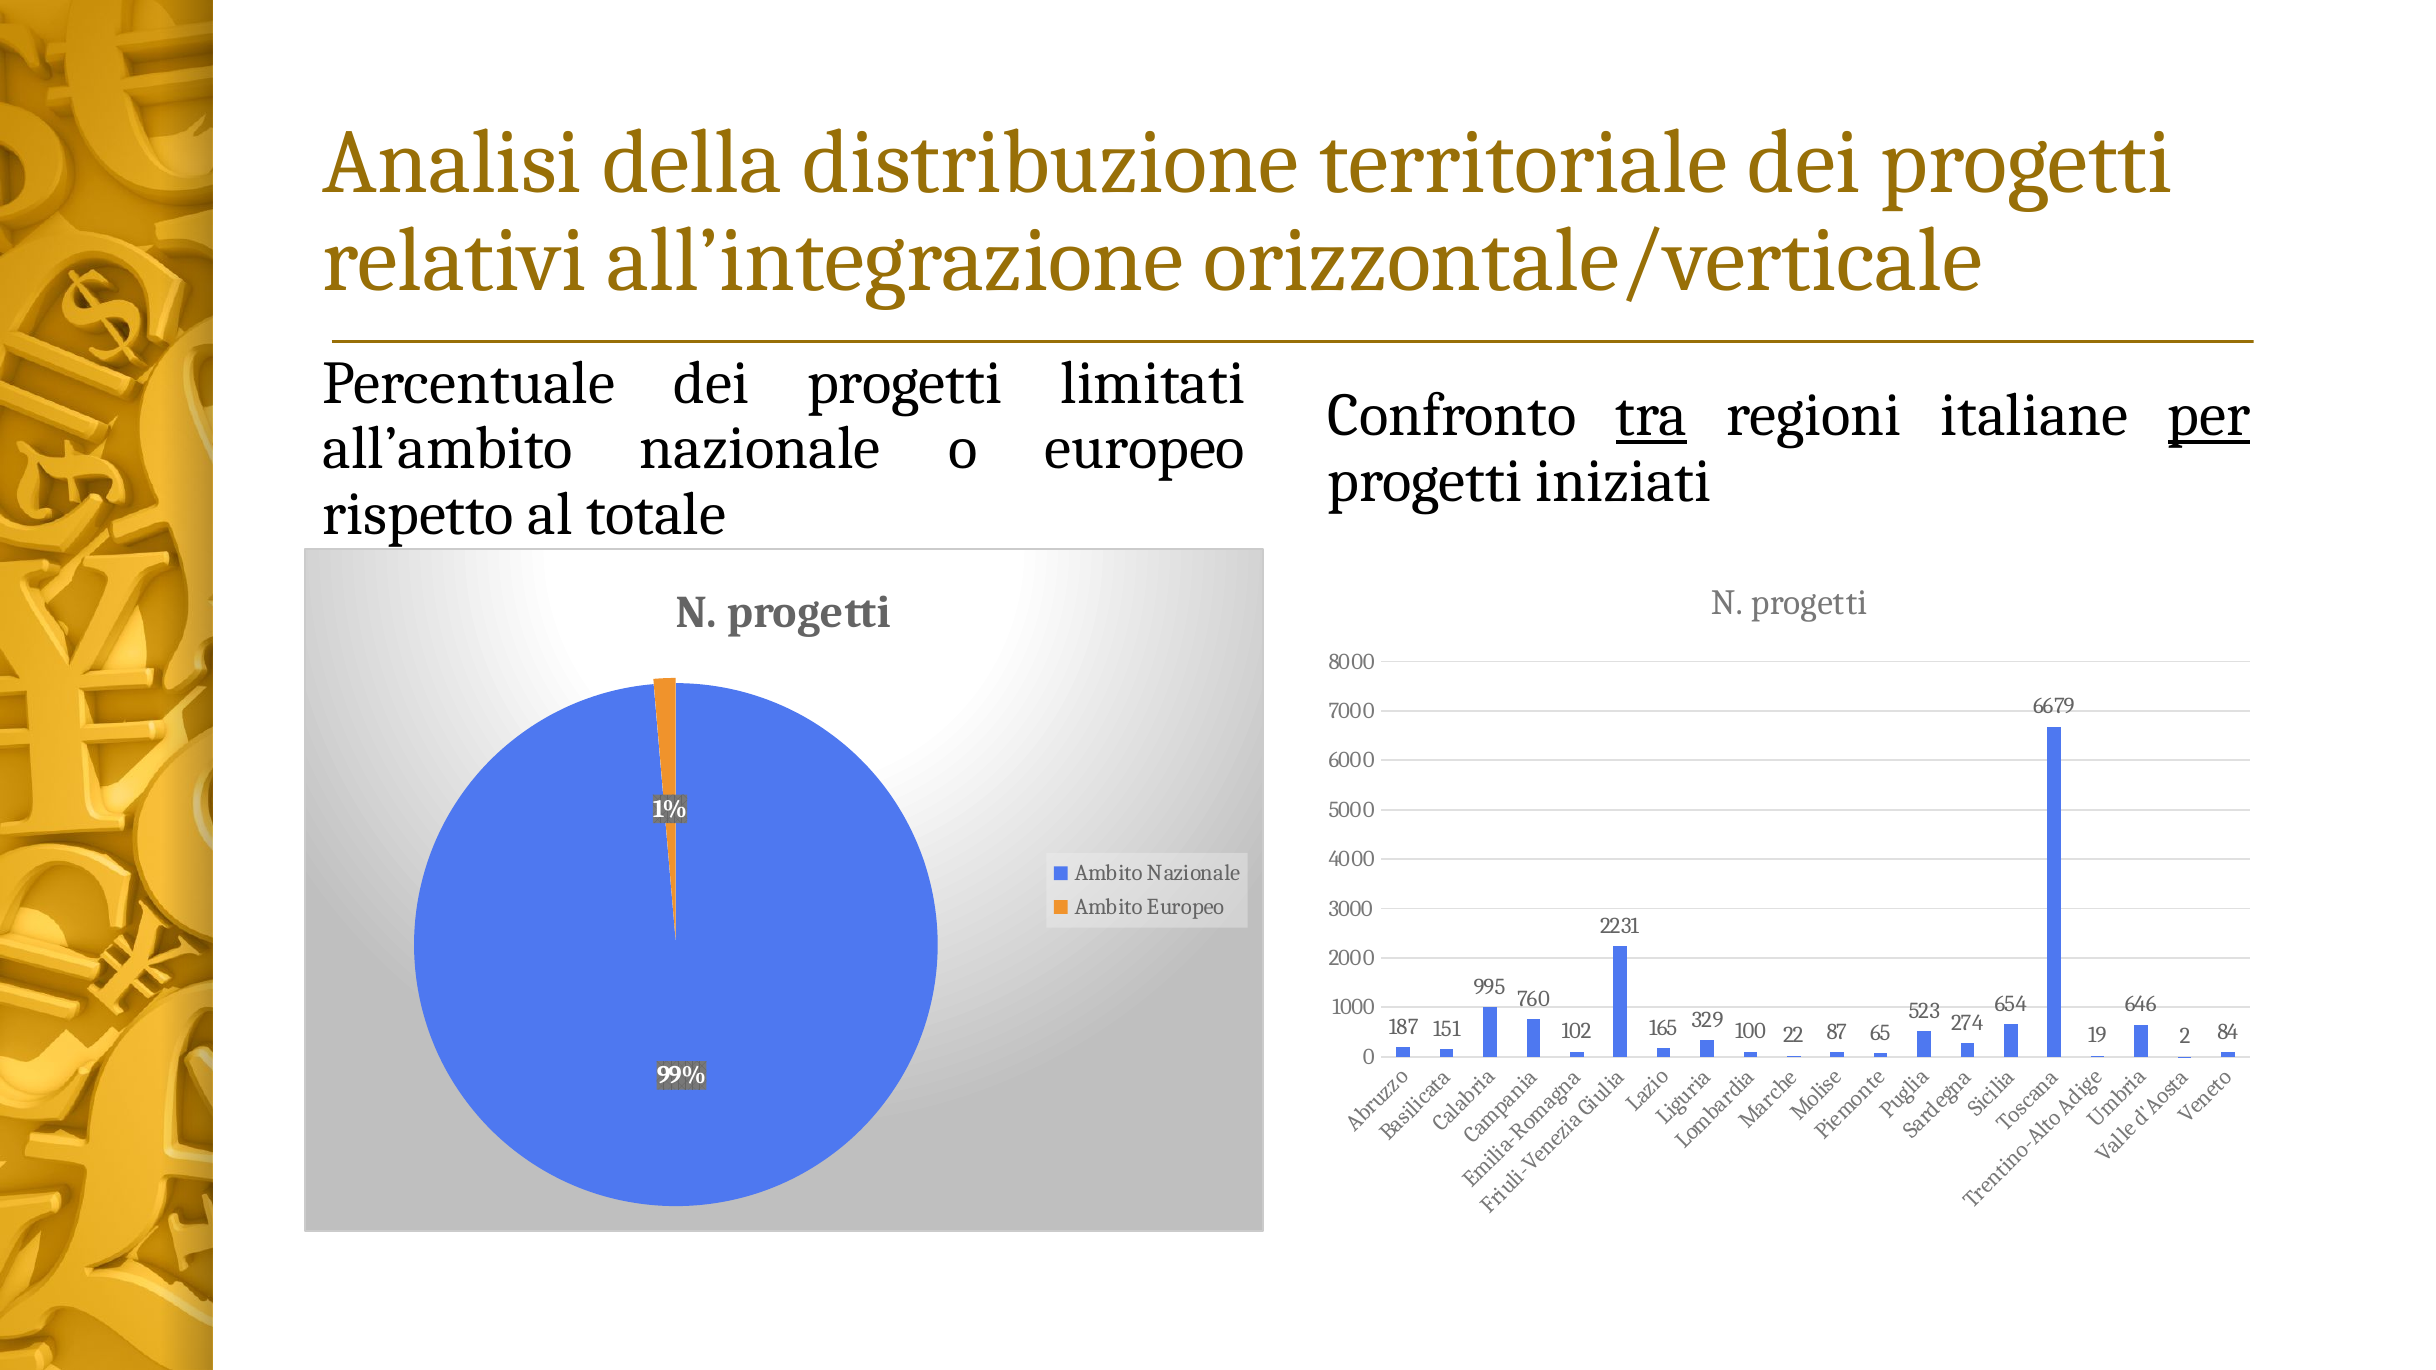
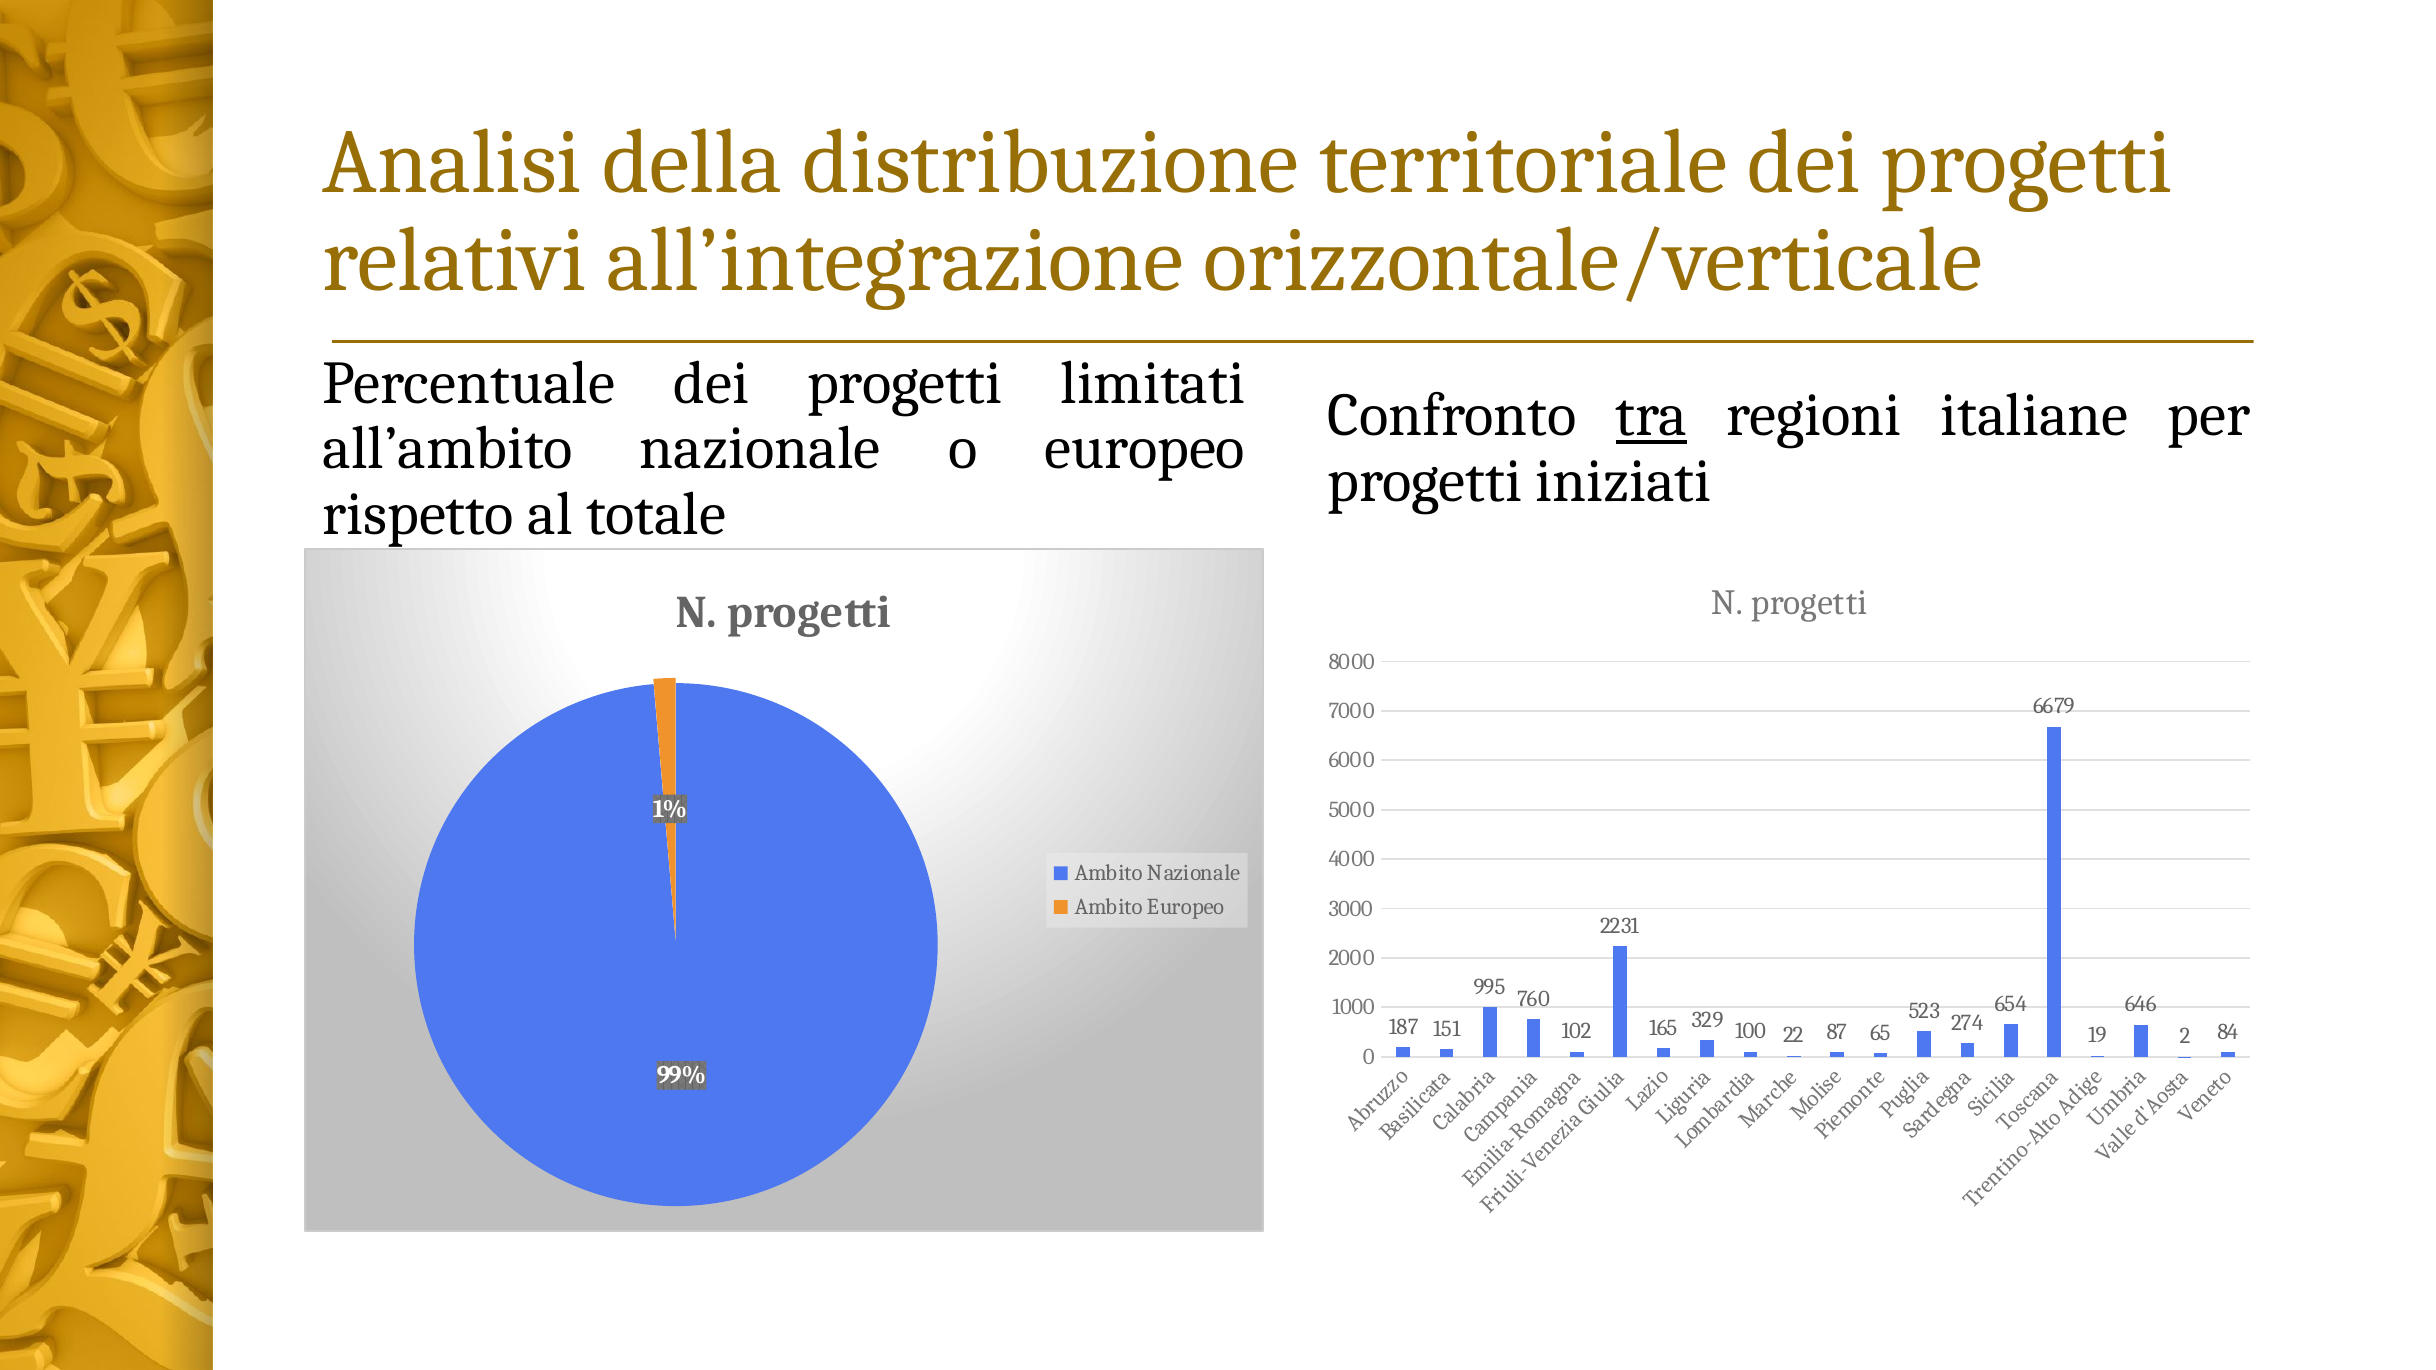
per underline: present -> none (2209, 416)
